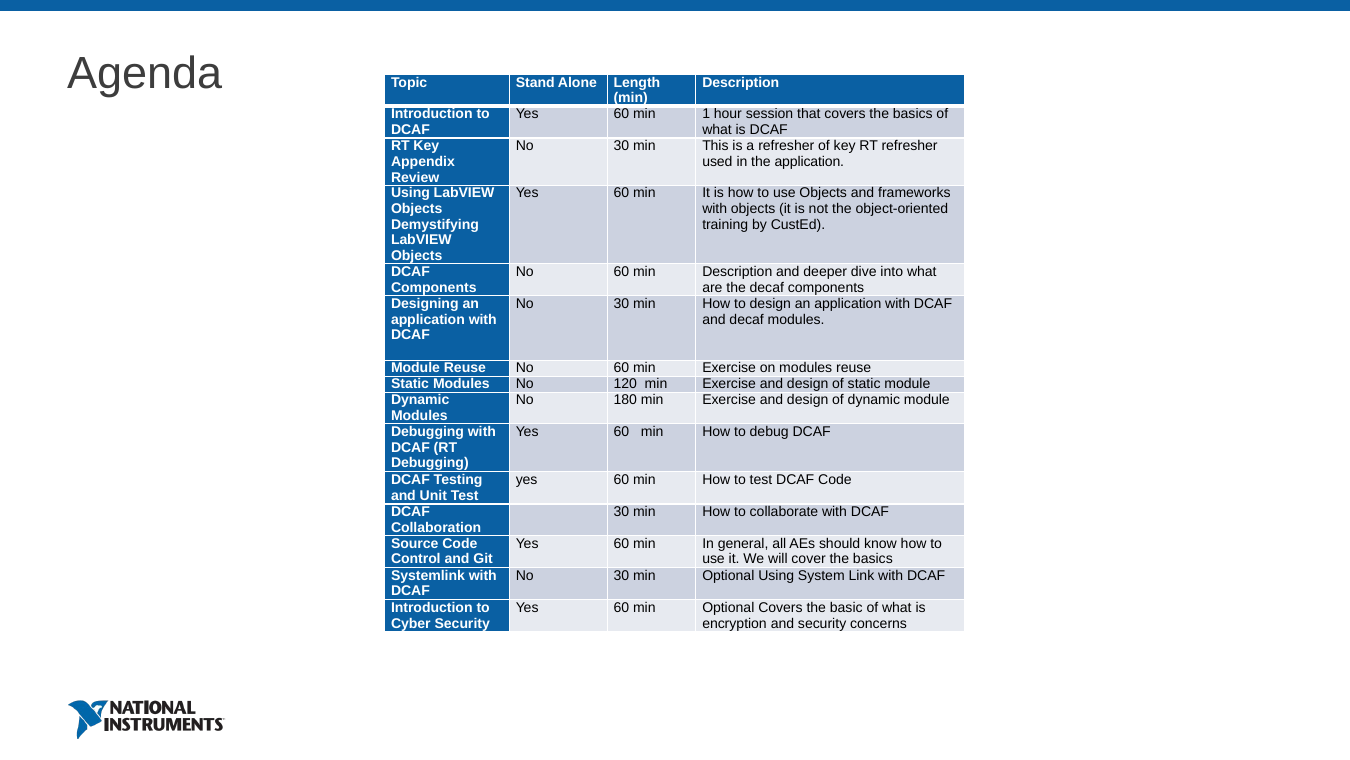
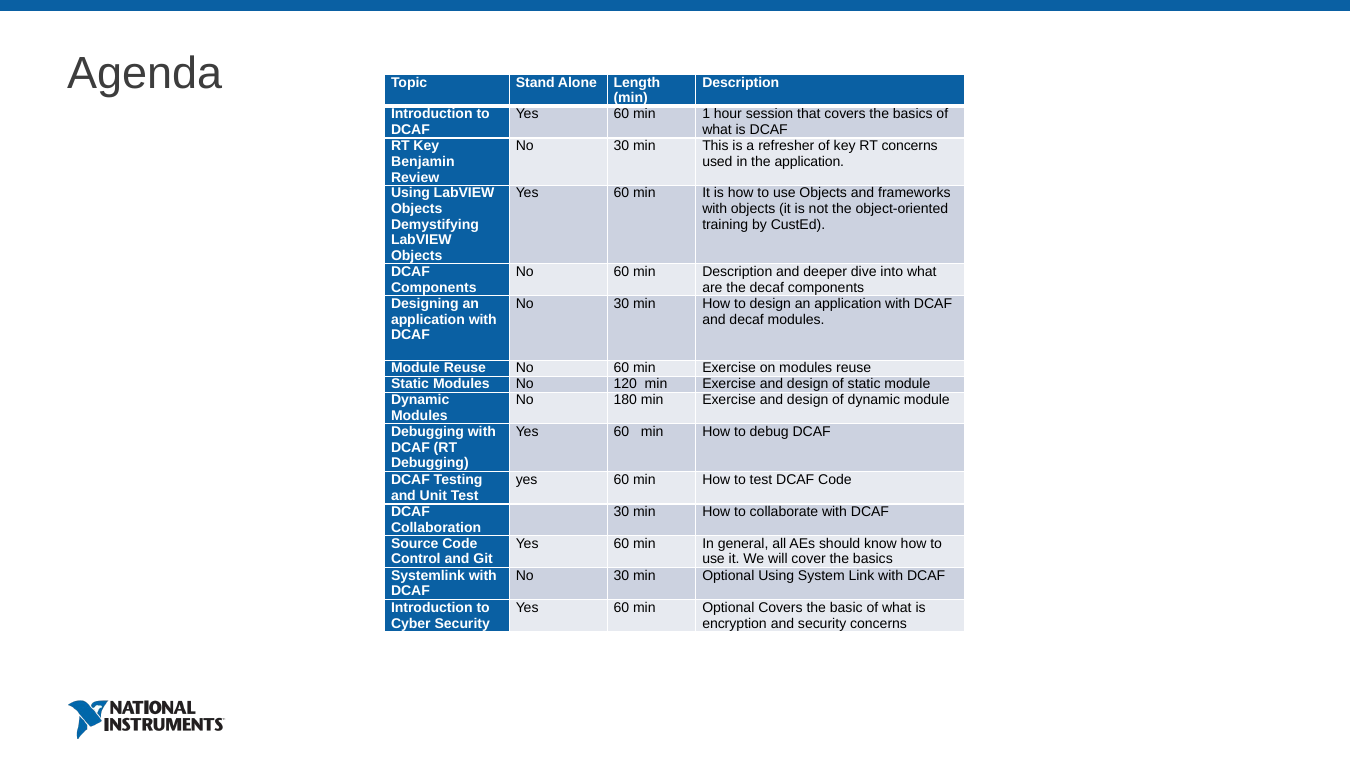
RT refresher: refresher -> concerns (910, 146)
Appendix: Appendix -> Benjamin (423, 162)
